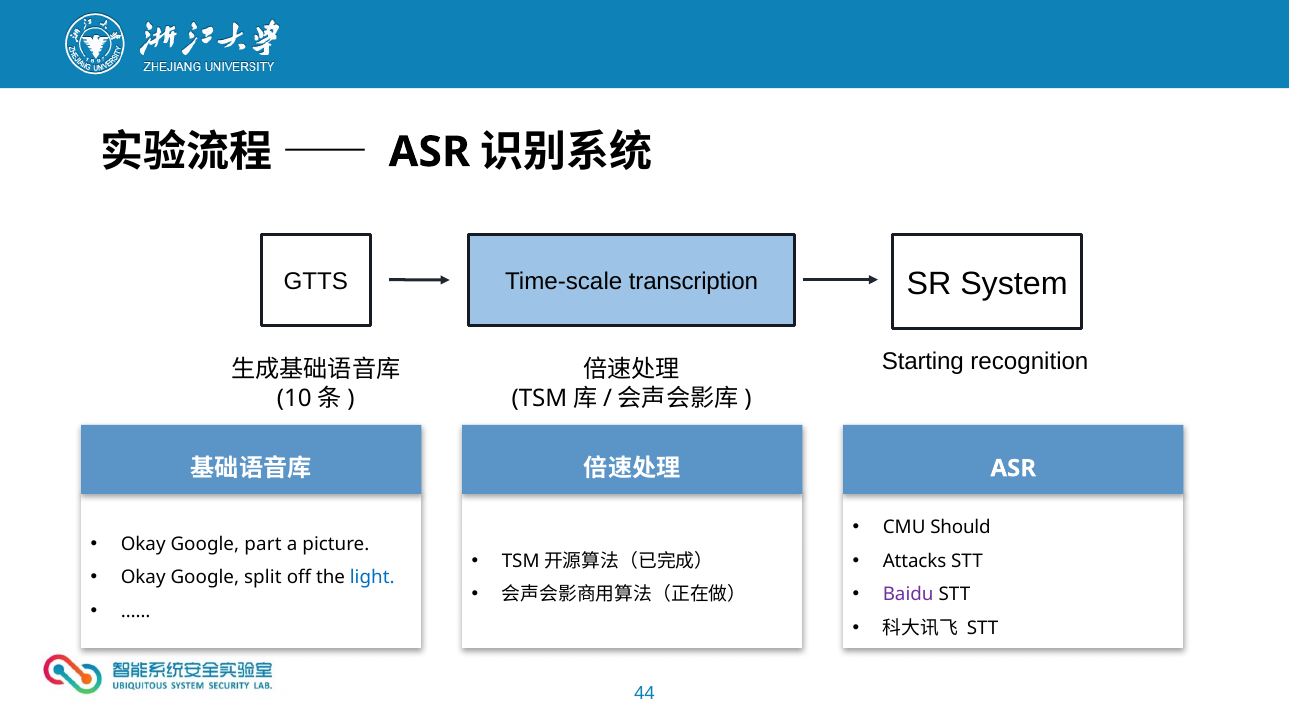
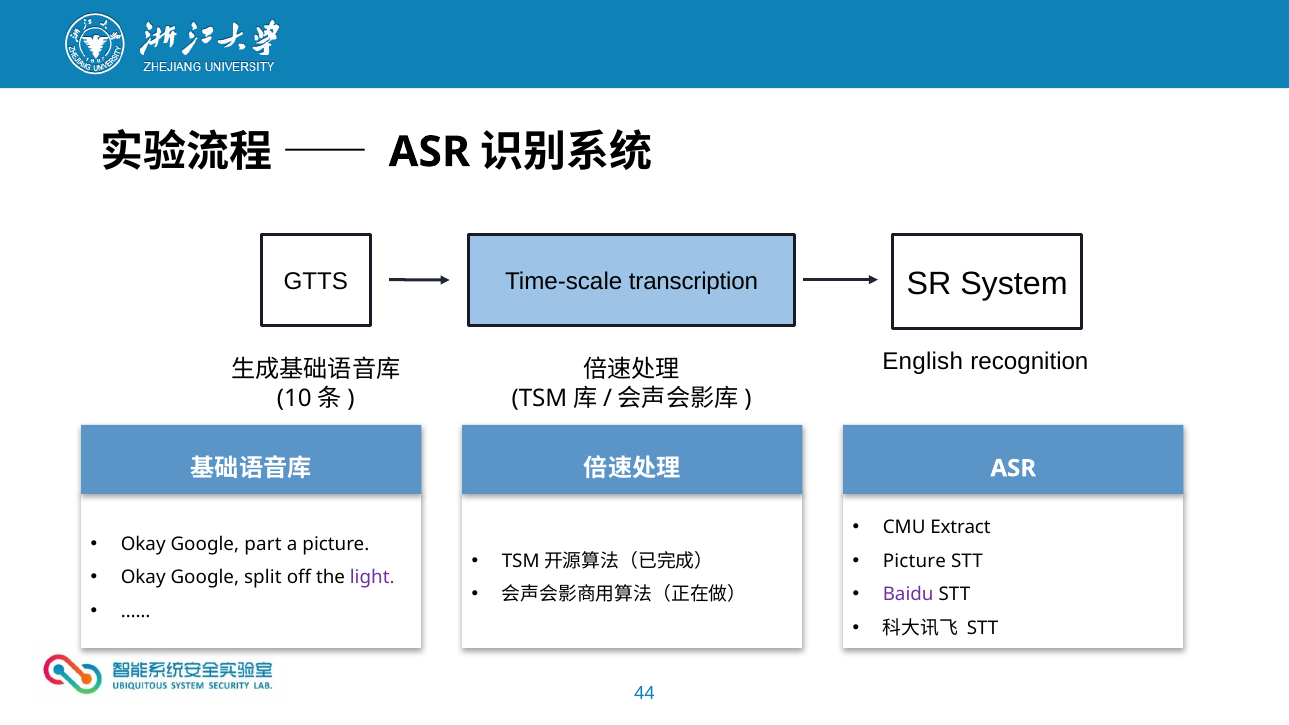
Starting: Starting -> English (923, 361)
Should: Should -> Extract (960, 527)
Attacks: Attacks -> Picture (914, 561)
light colour: blue -> purple (372, 578)
